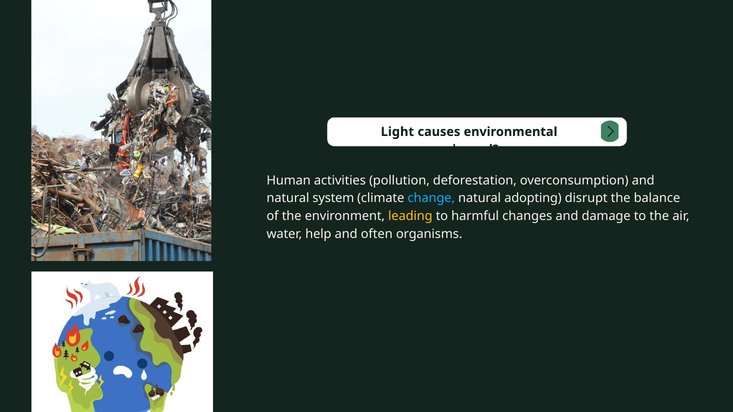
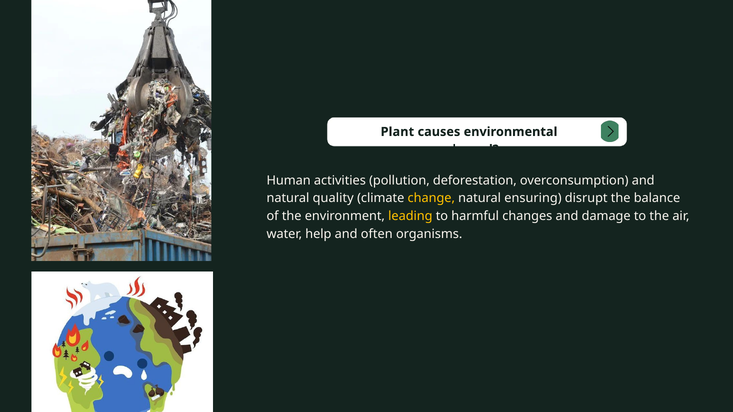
Light: Light -> Plant (397, 132)
system: system -> quality (333, 198)
change colour: light blue -> yellow (431, 198)
adopting: adopting -> ensuring (533, 198)
